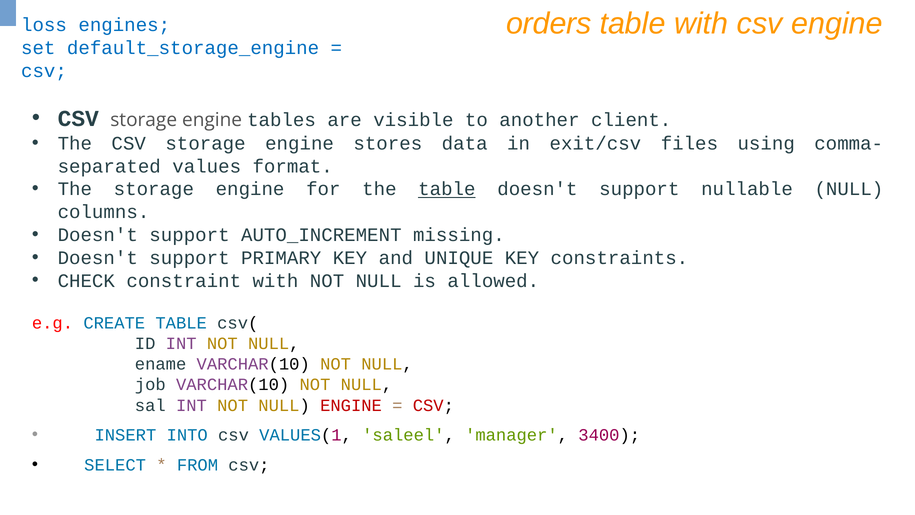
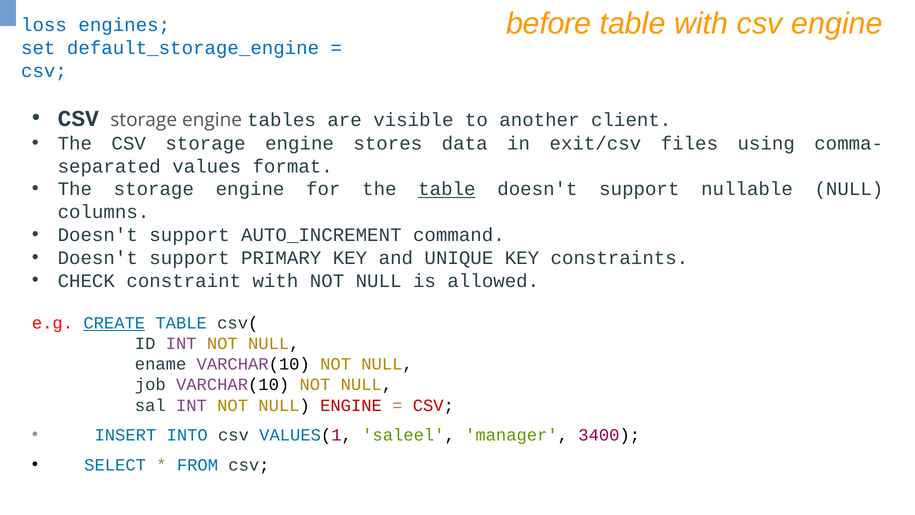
orders: orders -> before (549, 24)
missing: missing -> command (459, 235)
CREATE underline: none -> present (114, 323)
